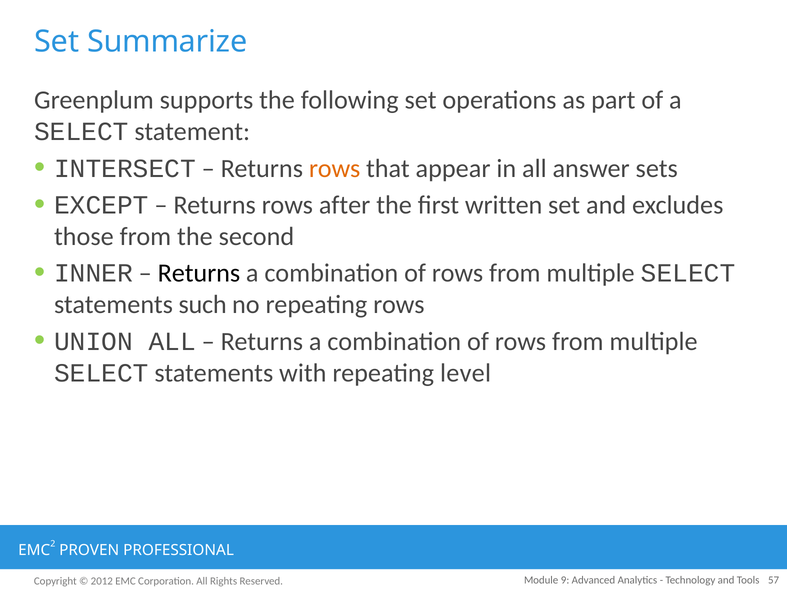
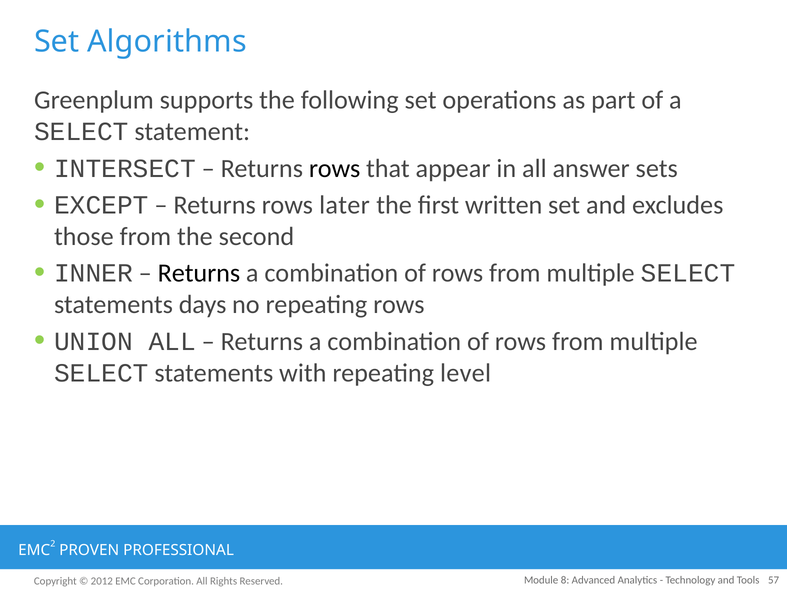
Summarize: Summarize -> Algorithms (167, 41)
rows colour: orange -> black (335, 168)
after: after -> later (344, 205)
such: such -> days (203, 305)
9: 9 -> 8 (565, 580)
